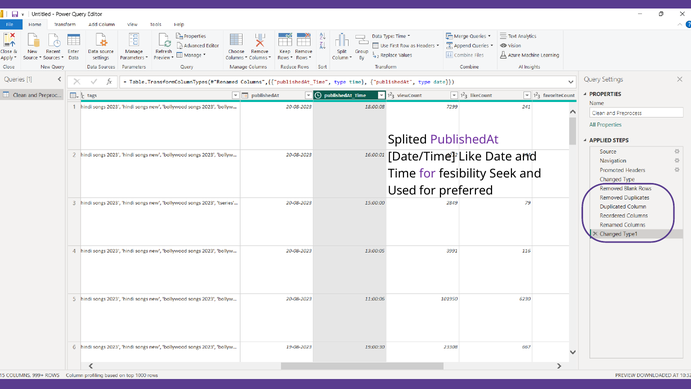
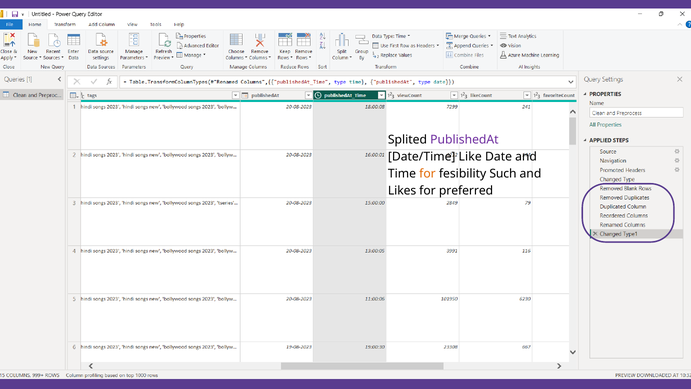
for colour: purple -> orange (427, 174)
Seek: Seek -> Such (503, 174)
Used: Used -> Likes (402, 191)
